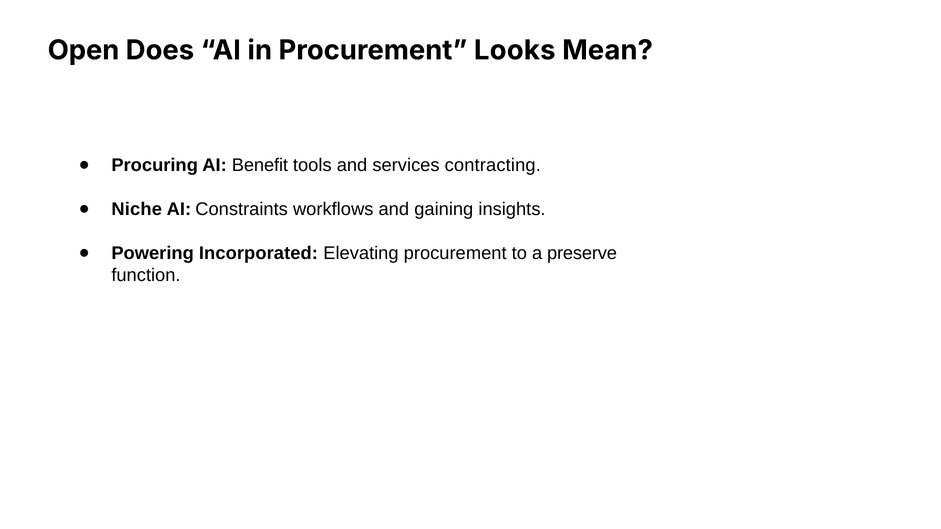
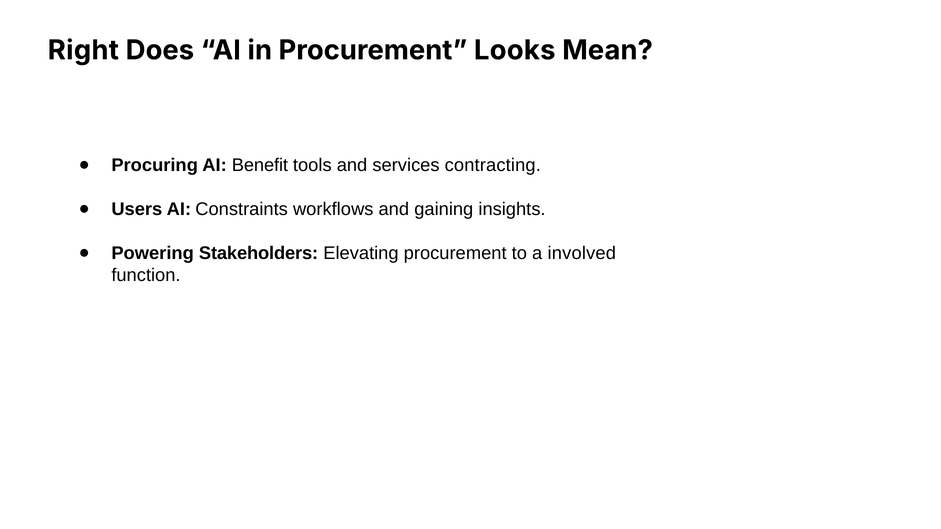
Open: Open -> Right (83, 50)
Niche: Niche -> Users (137, 209)
Incorporated: Incorporated -> Stakeholders (259, 253)
preserve: preserve -> involved (582, 253)
